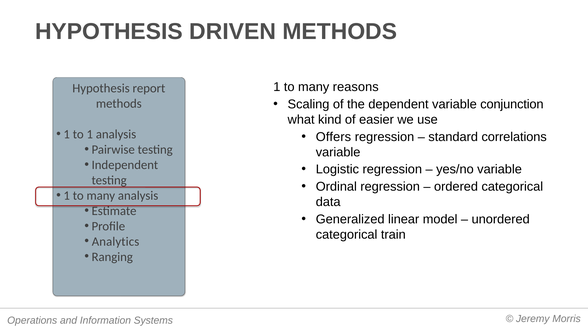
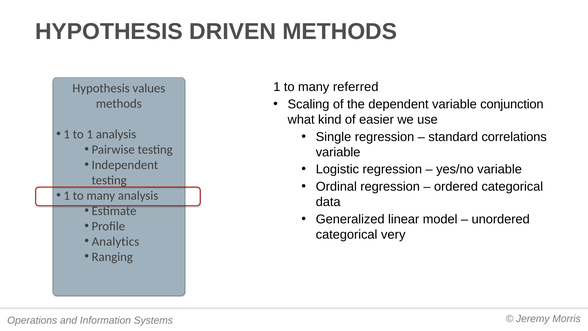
reasons: reasons -> referred (356, 87)
report: report -> values (149, 88)
Offers: Offers -> Single (334, 137)
train: train -> very (393, 234)
